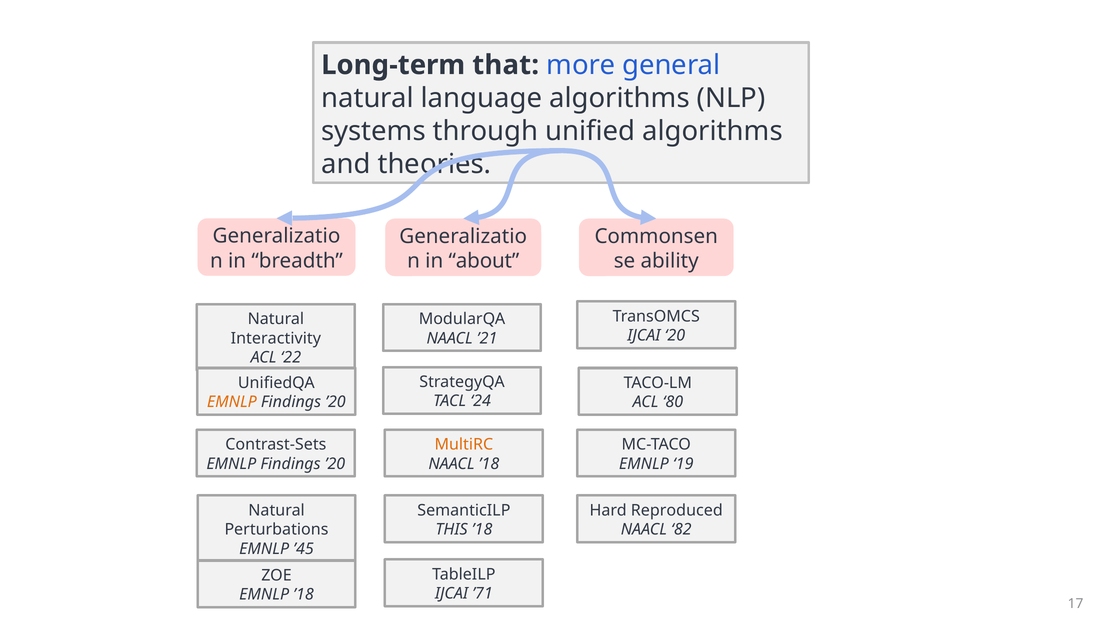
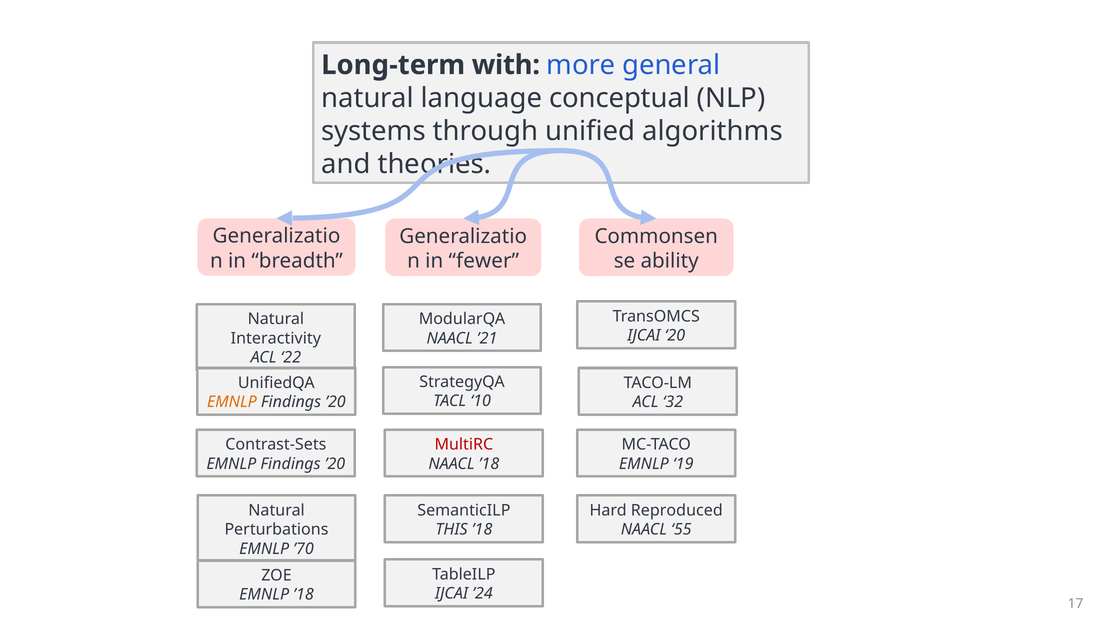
that: that -> with (506, 65)
language algorithms: algorithms -> conceptual (620, 98)
about: about -> fewer (484, 261)
24: 24 -> 10 (481, 401)
80: 80 -> 32 (673, 402)
MultiRC colour: orange -> red (464, 444)
82: 82 -> 55 (681, 529)
’45: ’45 -> ’70 (303, 549)
’71: ’71 -> ’24 (483, 593)
